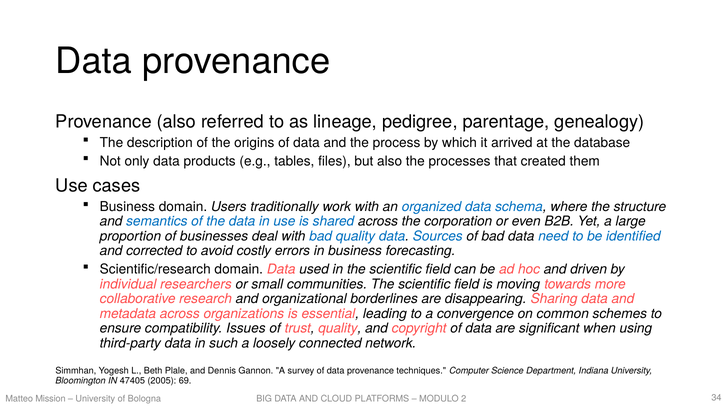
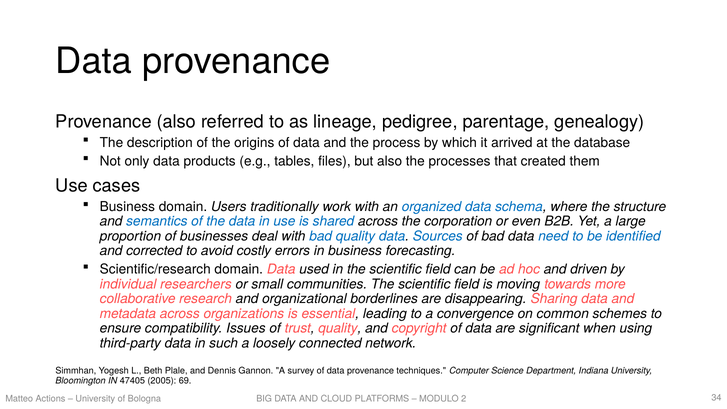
Mission: Mission -> Actions (50, 399)
